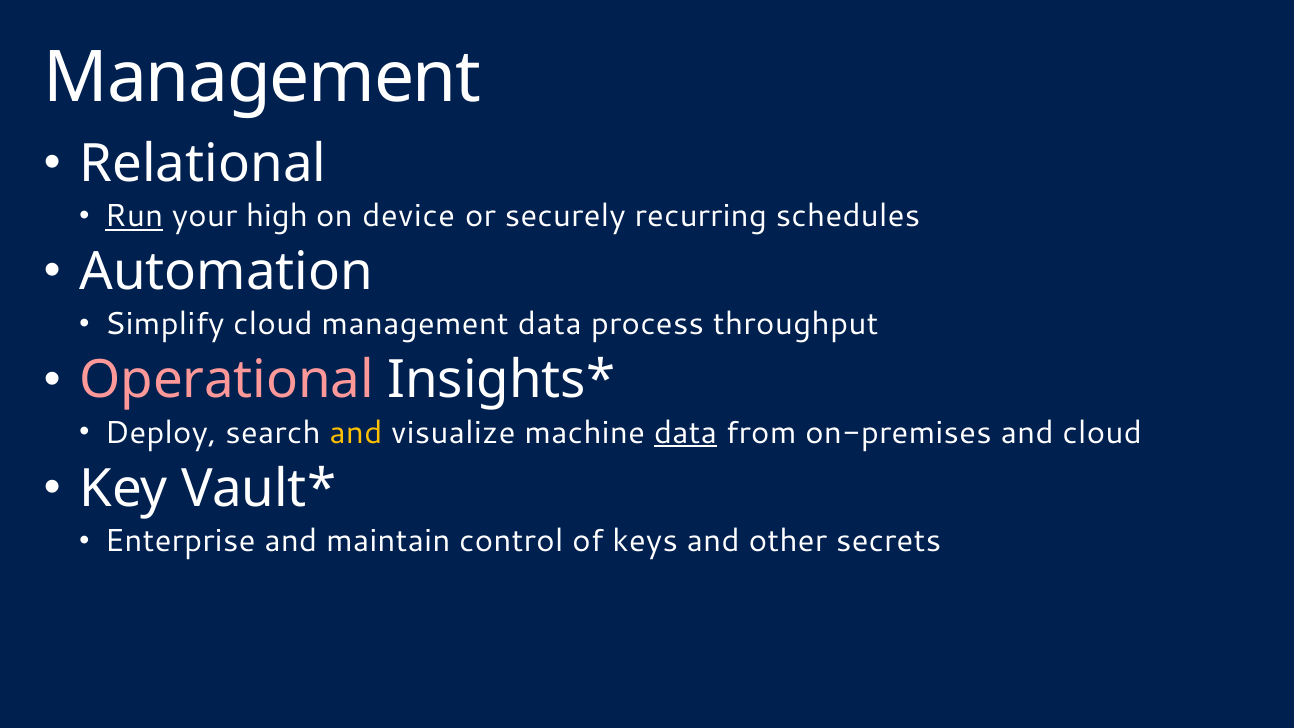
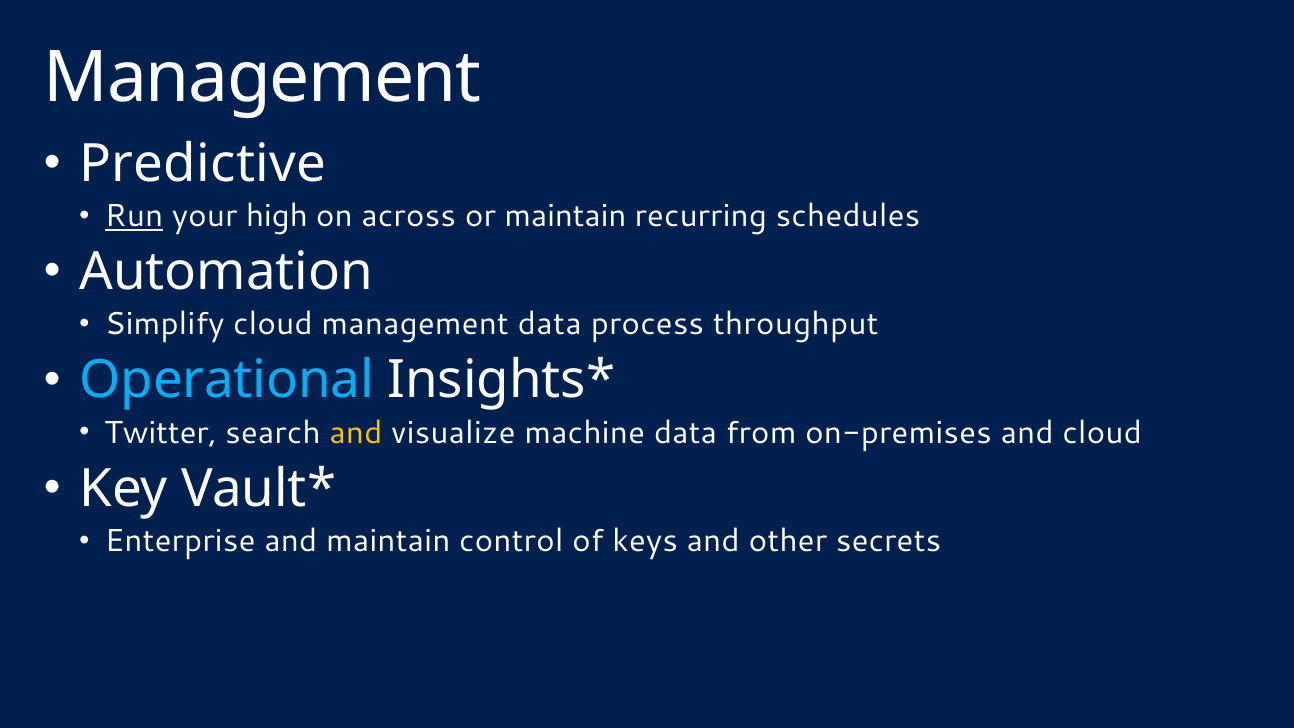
Relational: Relational -> Predictive (203, 164)
device: device -> across (409, 216)
or securely: securely -> maintain (565, 216)
Operational colour: pink -> light blue (227, 380)
Deploy: Deploy -> Twitter (161, 433)
data underline: present -> none (685, 433)
